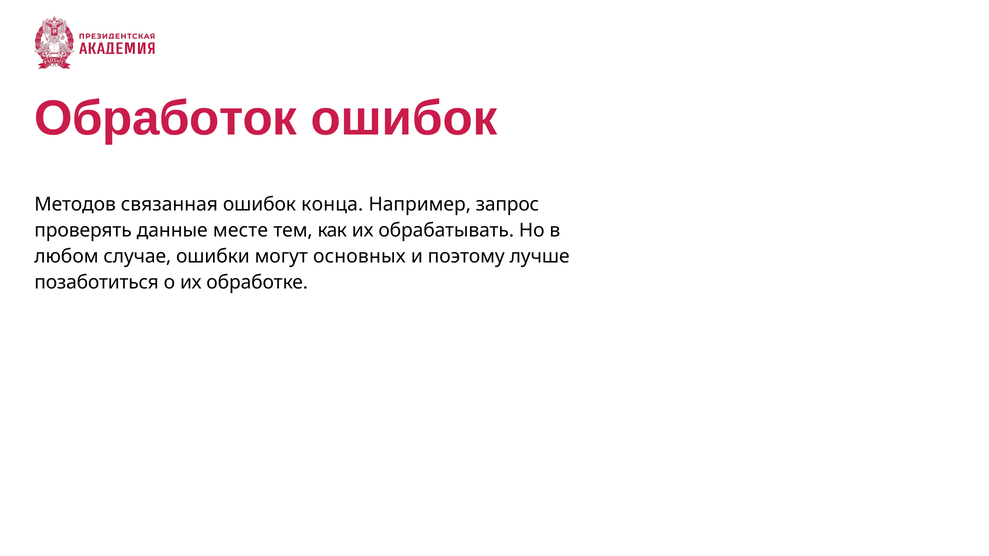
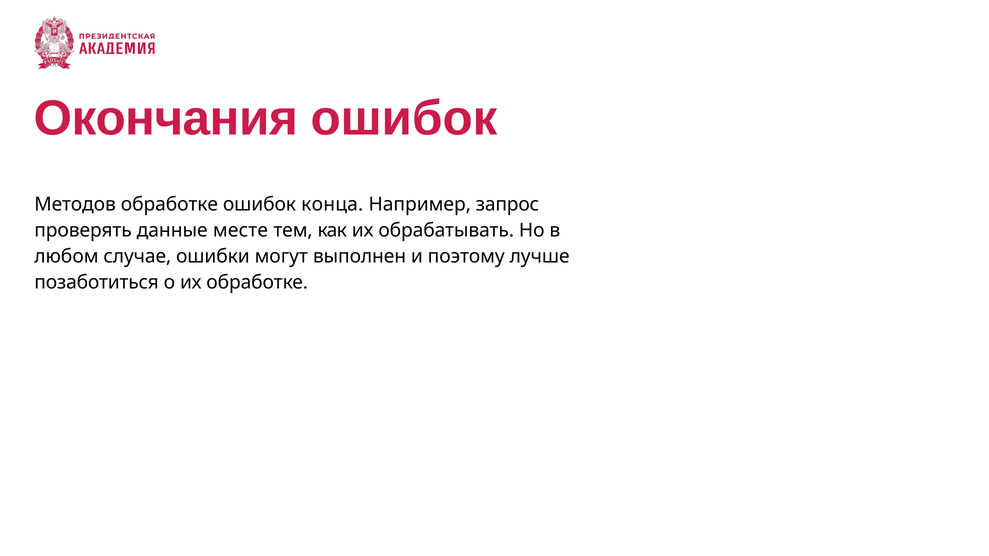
Обработок: Обработок -> Окончания (166, 118)
Методов связанная: связанная -> обработке (169, 204)
основных: основных -> выполнен (359, 257)
